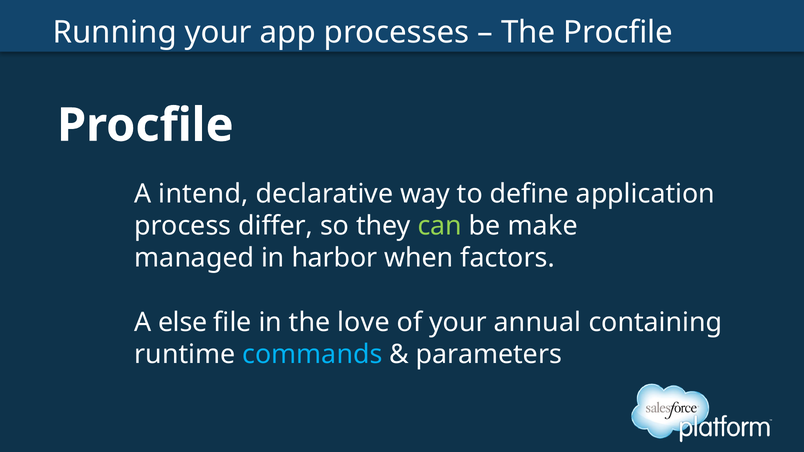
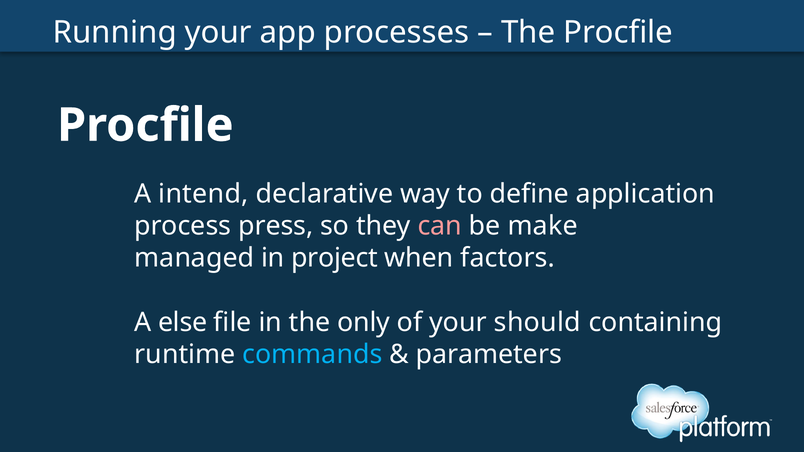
differ: differ -> press (276, 226)
can colour: light green -> pink (440, 226)
harbor: harbor -> project (334, 258)
love: love -> only (364, 323)
annual: annual -> should (537, 323)
